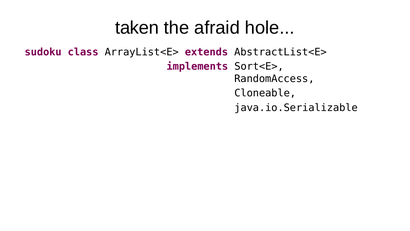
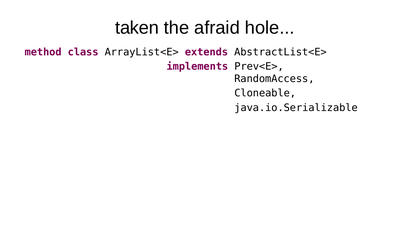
sudoku: sudoku -> method (43, 52)
Sort<E>: Sort<E> -> Prev<E> (259, 66)
